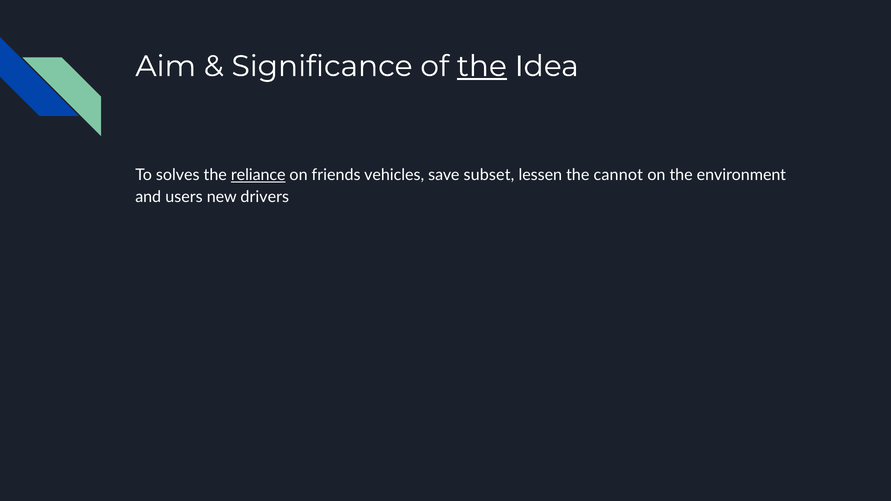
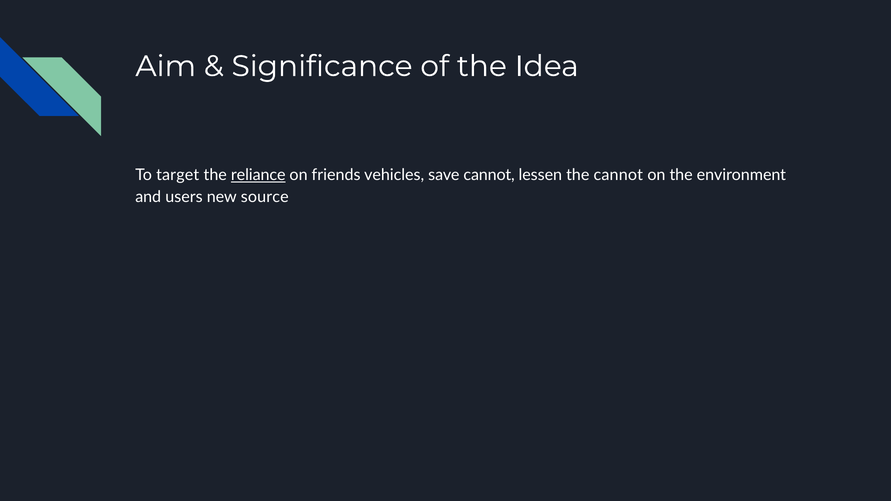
the underline: present -> none (482, 66)
solves: solves -> target (178, 175)
save subset: subset -> cannot (489, 175)
drivers: drivers -> source (265, 197)
